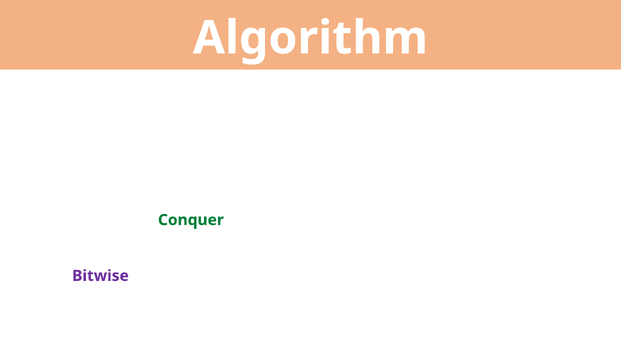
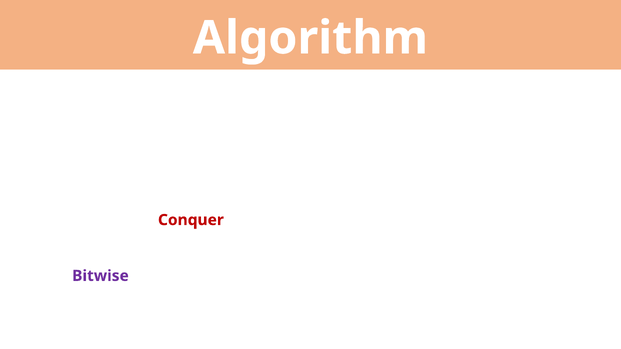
Conquer colour: green -> red (191, 220)
